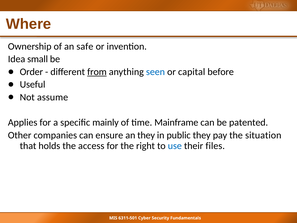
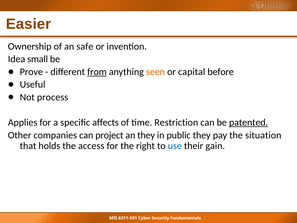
Where: Where -> Easier (29, 24)
Order: Order -> Prove (31, 72)
seen colour: blue -> orange (155, 72)
assume: assume -> process (53, 97)
mainly: mainly -> affects (106, 122)
Mainframe: Mainframe -> Restriction (176, 122)
patented underline: none -> present (249, 122)
ensure: ensure -> project (109, 135)
files: files -> gain (215, 146)
